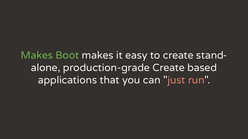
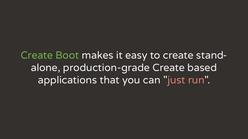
Makes: Makes -> Create (37, 56)
